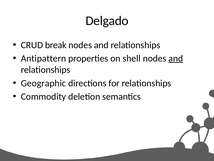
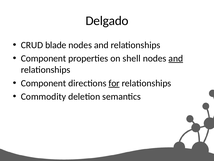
break: break -> blade (56, 45)
Antipattern: Antipattern -> Component (43, 58)
Geographic: Geographic -> Component (43, 83)
for underline: none -> present (114, 83)
